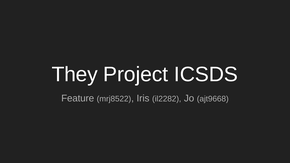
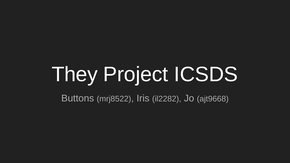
Feature: Feature -> Buttons (78, 98)
